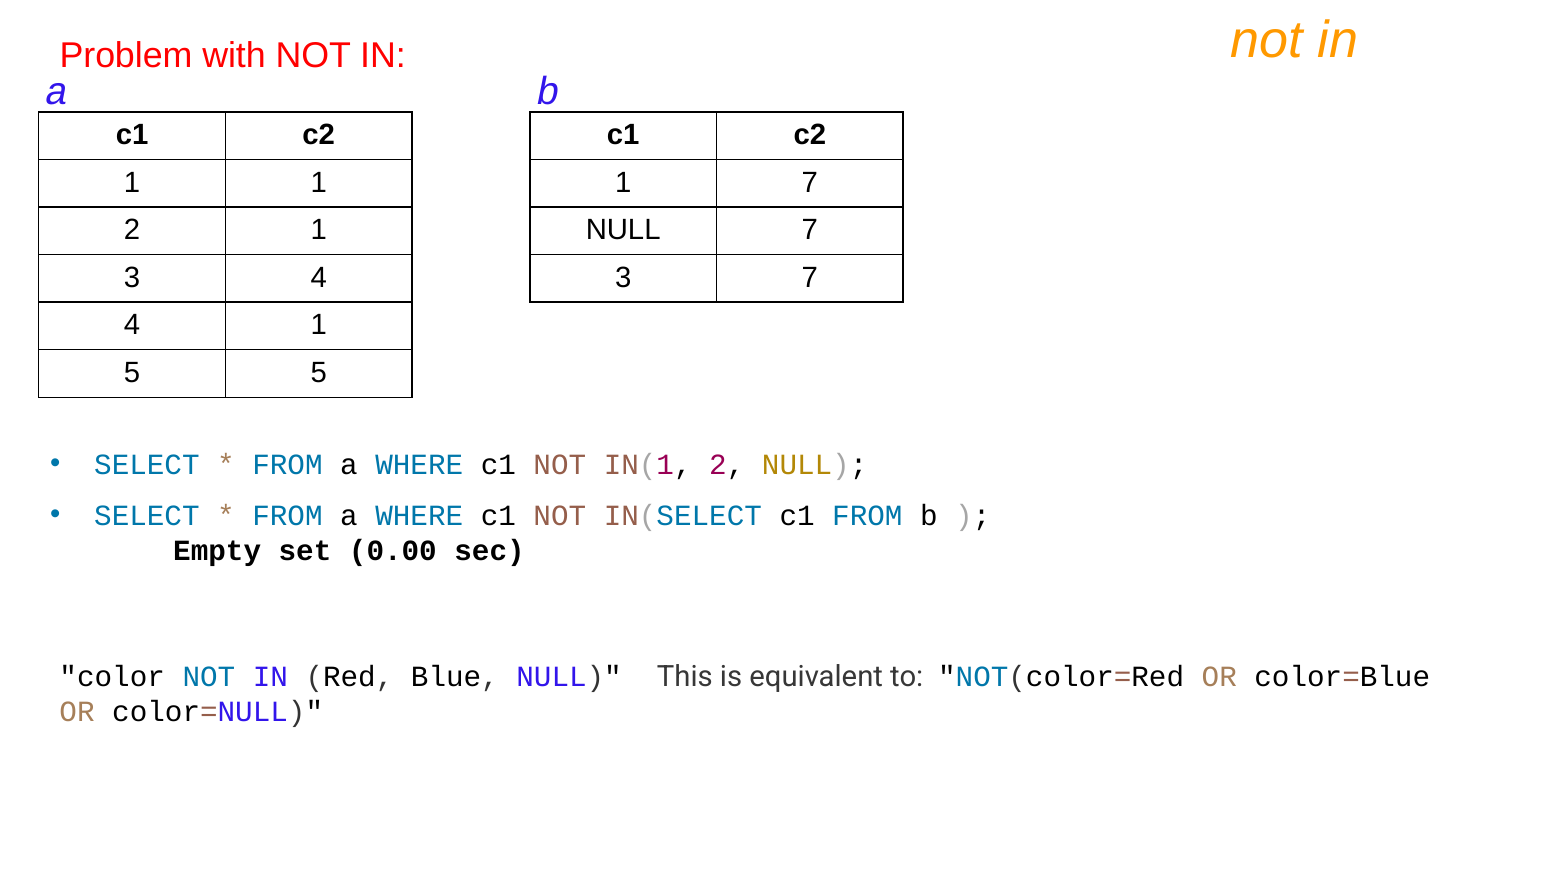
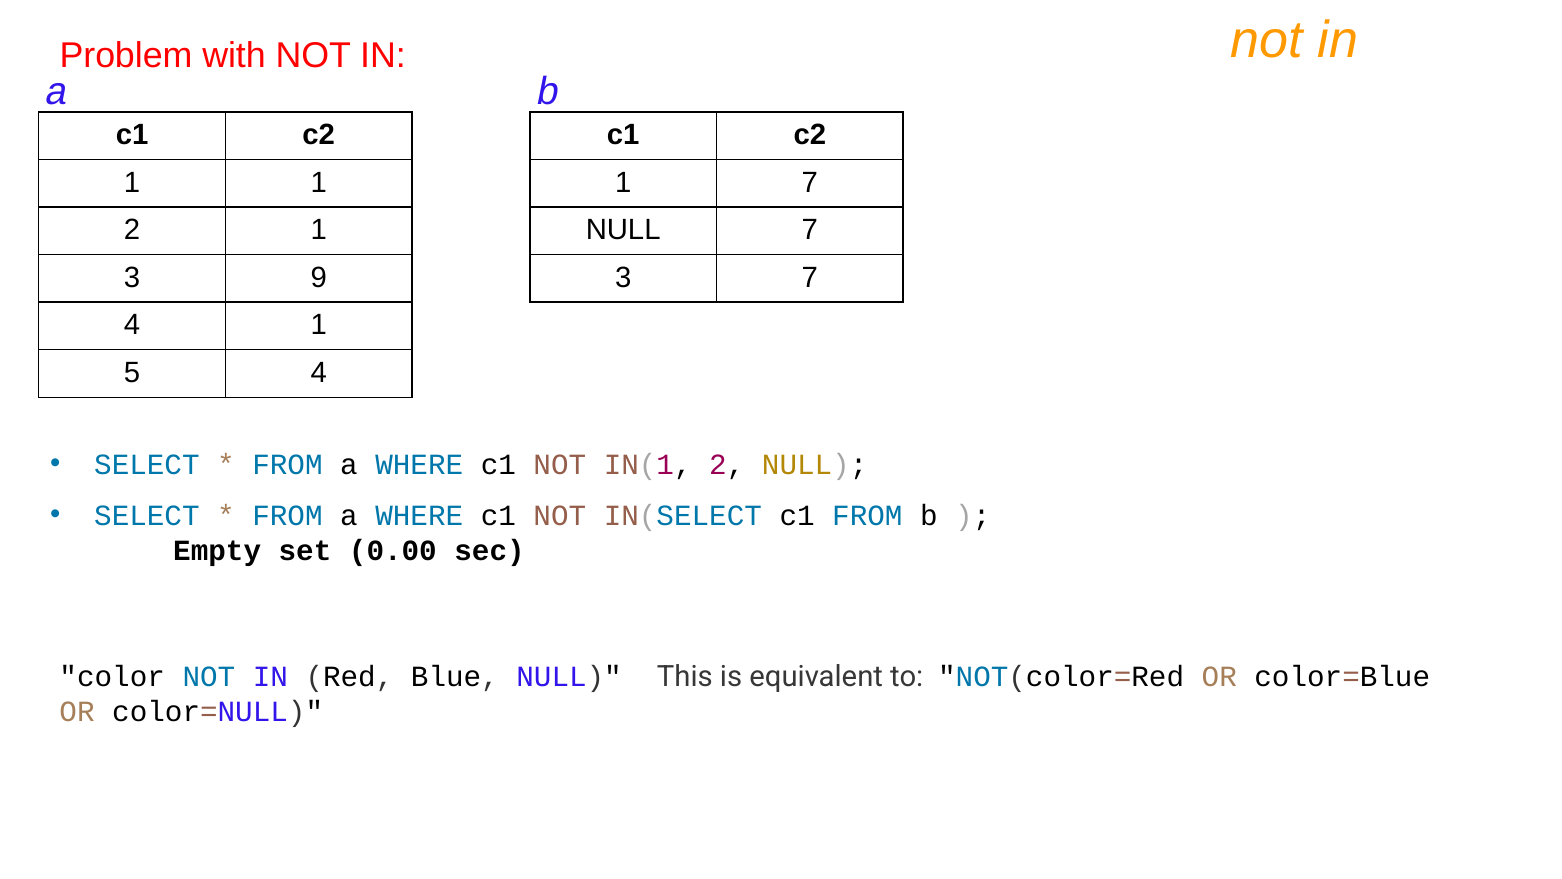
3 4: 4 -> 9 (319, 277)
5 5: 5 -> 4 (319, 372)
